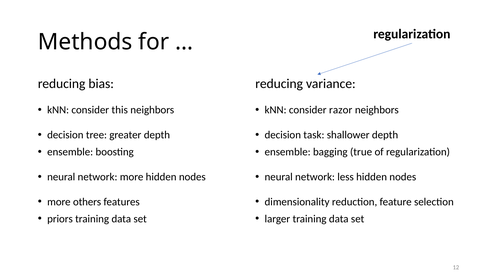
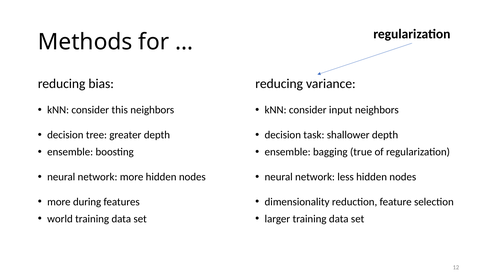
razor: razor -> input (341, 110)
others: others -> during (87, 202)
priors: priors -> world (60, 218)
